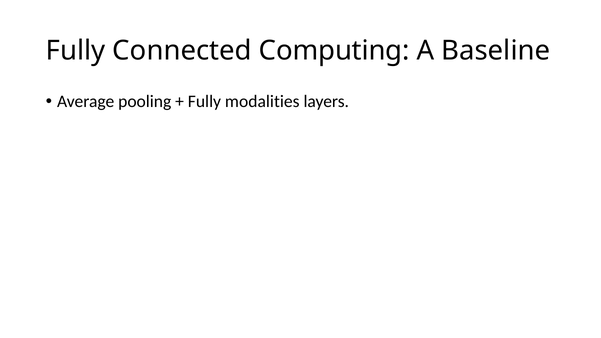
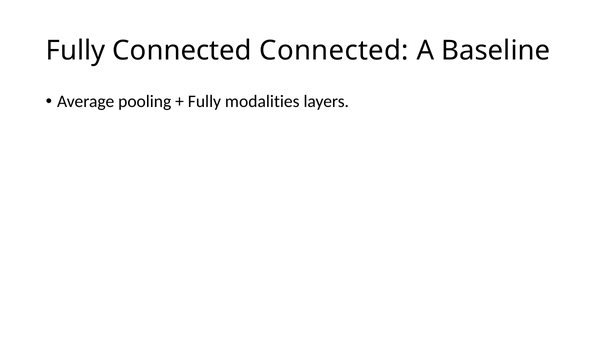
Connected Computing: Computing -> Connected (334, 50)
